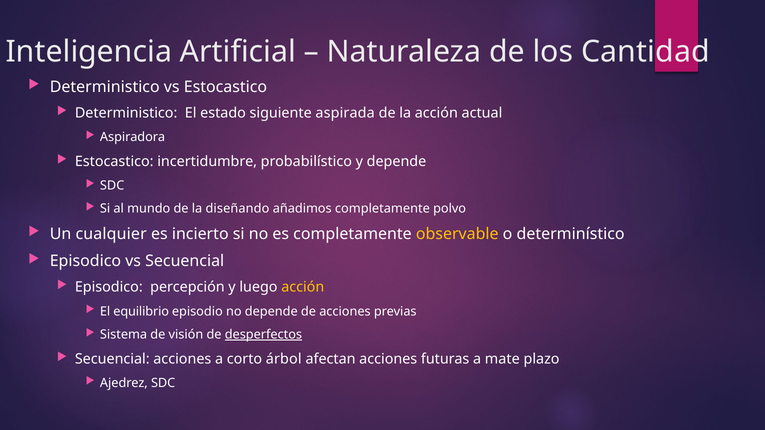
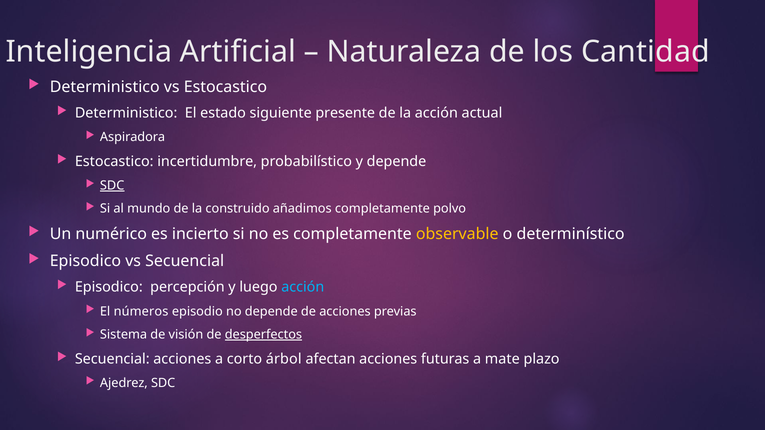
aspirada: aspirada -> presente (345, 113)
SDC underline: none -> present (112, 186)
diseñando: diseñando -> construido (238, 209)
cualquier: cualquier -> numérico (111, 234)
acción colour: yellow -> light blue (303, 287)
equilibrio: equilibrio -> números (141, 312)
